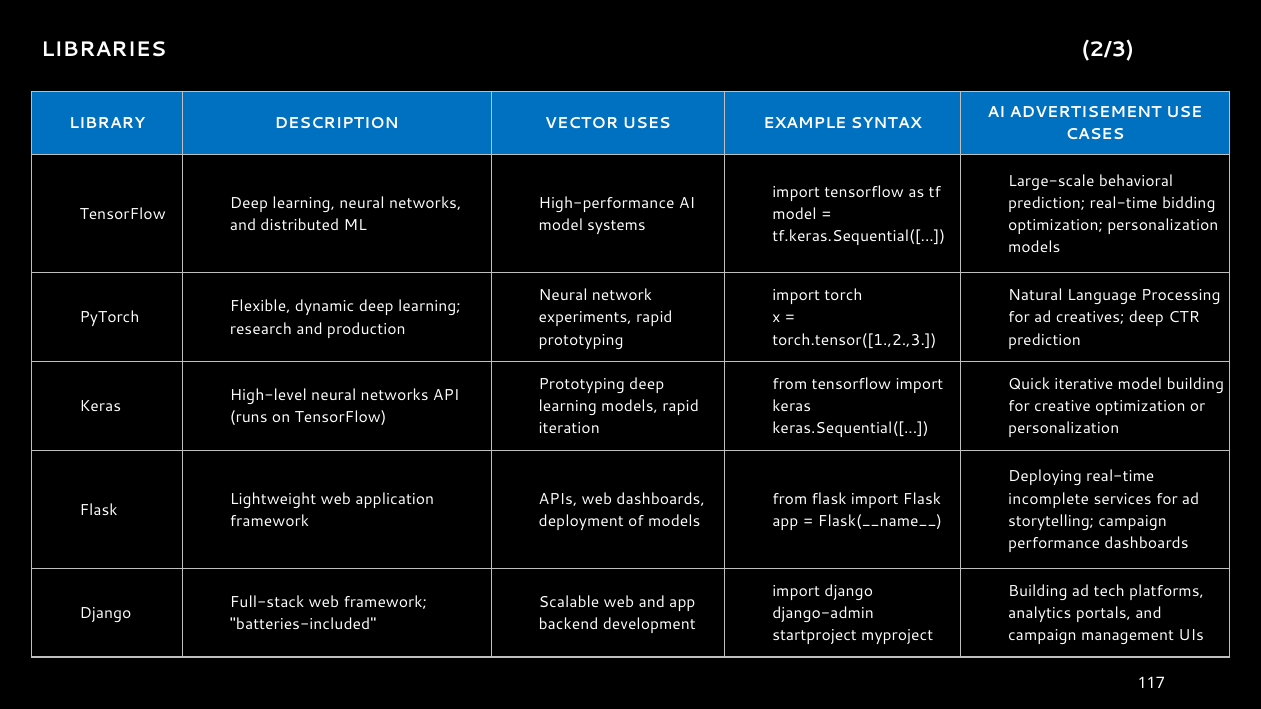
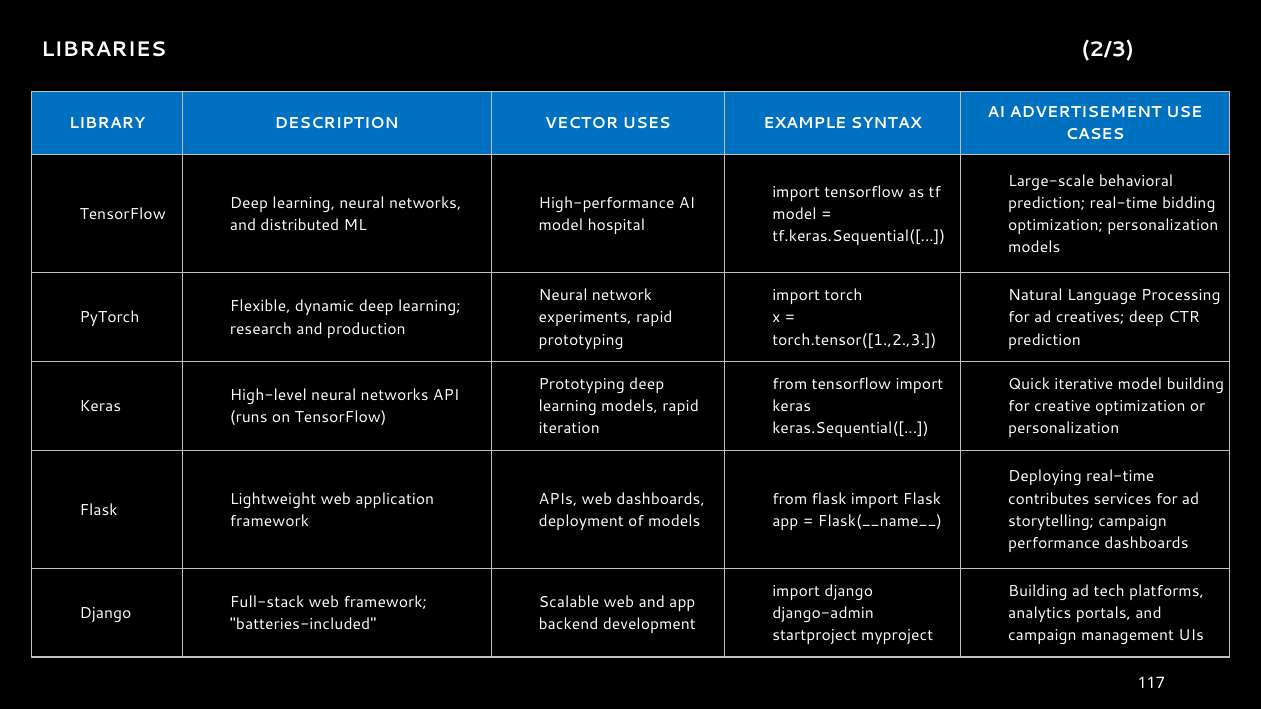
systems: systems -> hospital (616, 226)
incomplete: incomplete -> contributes (1049, 499)
